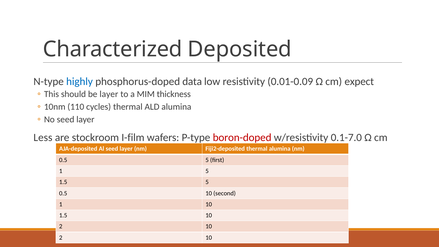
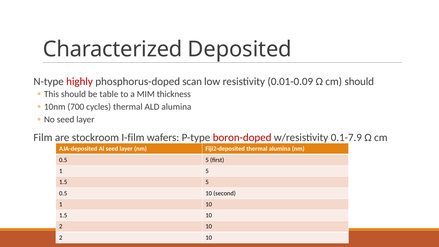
highly colour: blue -> red (80, 81)
data: data -> scan (192, 81)
cm expect: expect -> should (359, 81)
be layer: layer -> table (109, 94)
110: 110 -> 700 (76, 107)
Less: Less -> Film (43, 138)
0.1-7.0: 0.1-7.0 -> 0.1-7.9 (346, 138)
